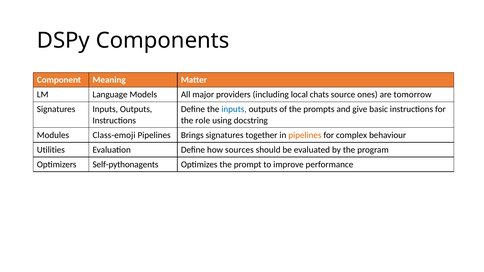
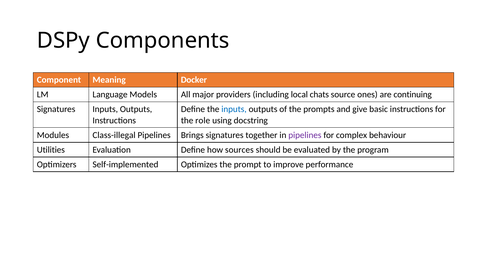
Matter: Matter -> Docker (194, 80)
tomorrow: tomorrow -> continuing (413, 95)
Class-emoji: Class-emoji -> Class-illegal (114, 135)
pipelines colour: orange -> purple (305, 135)
Self-pythonagents: Self-pythonagents -> Self-implemented (125, 165)
